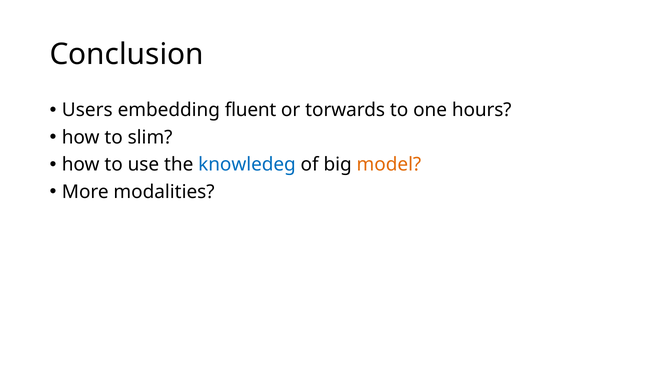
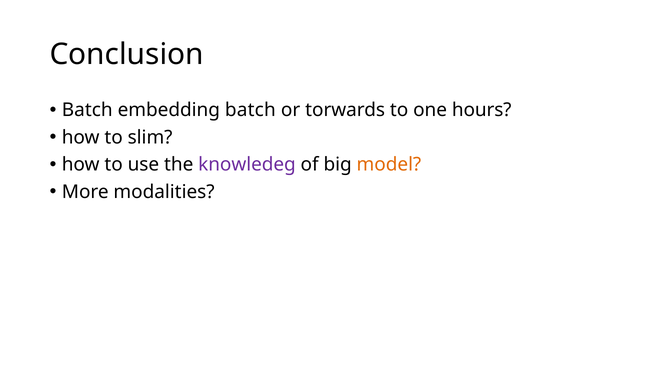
Users: Users -> Batch (87, 110)
embedding fluent: fluent -> batch (250, 110)
knowledeg colour: blue -> purple (247, 165)
